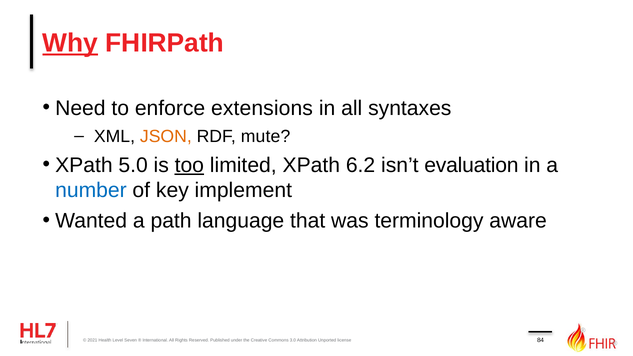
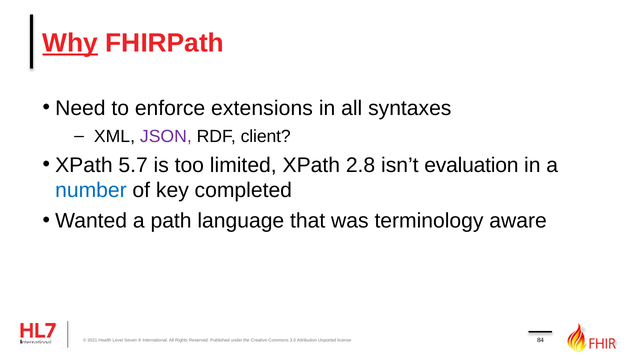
JSON colour: orange -> purple (166, 136)
mute: mute -> client (266, 136)
5.0: 5.0 -> 5.7 (133, 165)
too underline: present -> none (189, 165)
6.2: 6.2 -> 2.8 (361, 165)
implement: implement -> completed (243, 190)
